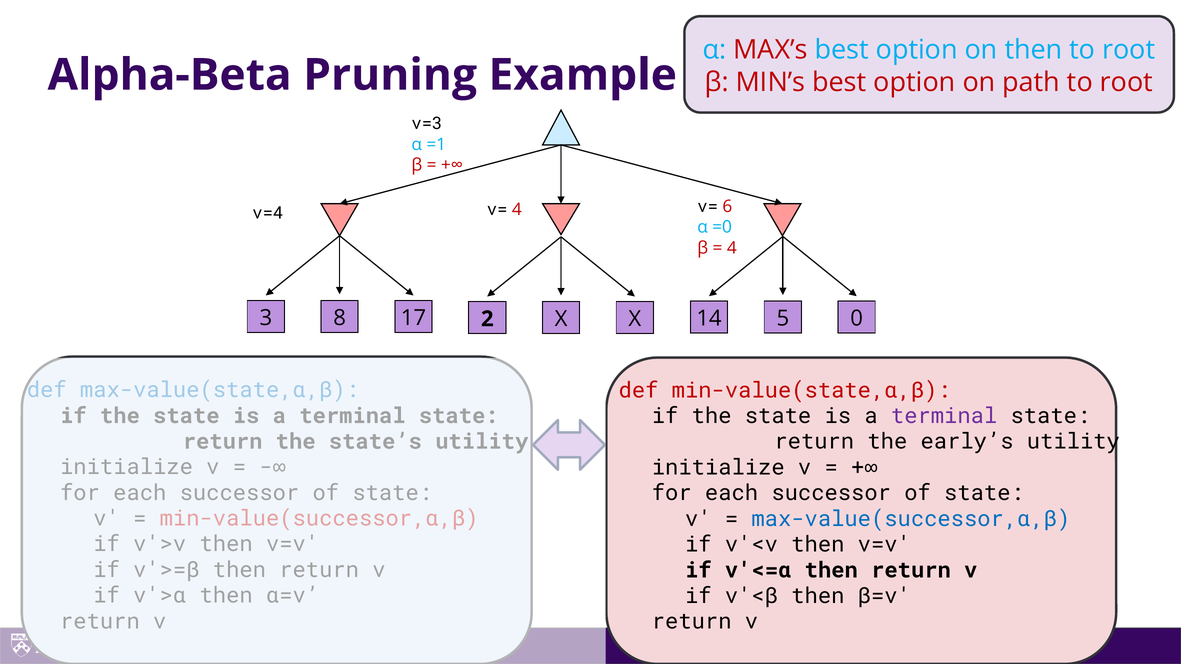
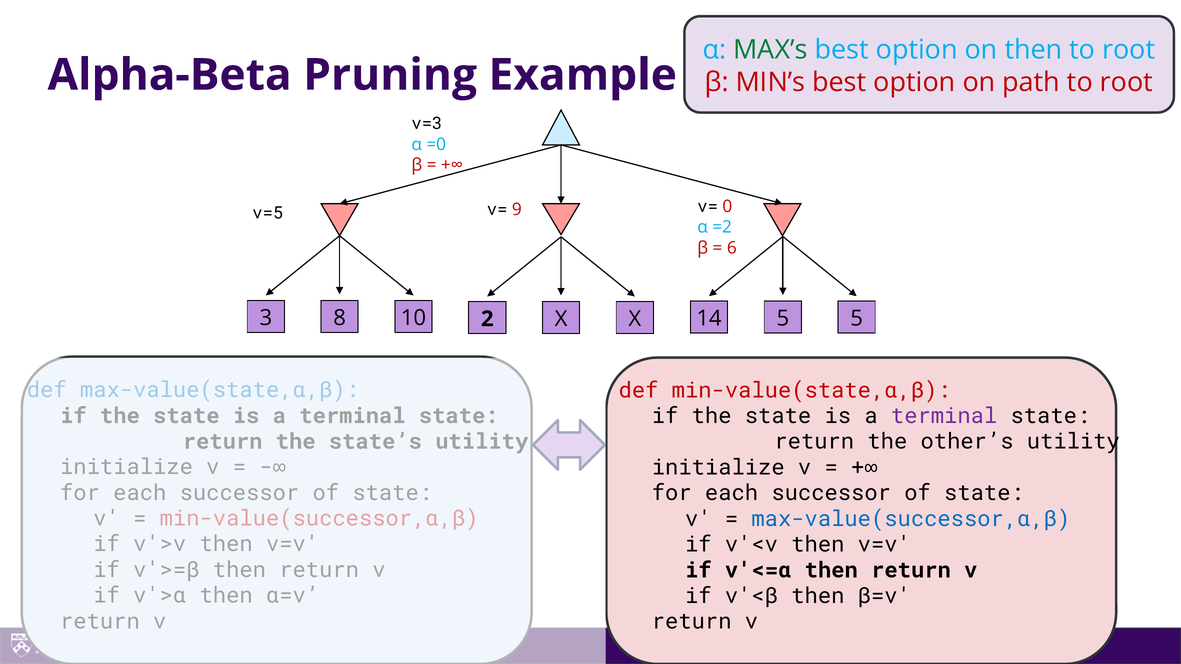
MAX’s colour: red -> green (770, 50)
=1: =1 -> =0 (436, 145)
6: 6 -> 0 (727, 207)
v=4: v=4 -> v=5 (268, 213)
v= 4: 4 -> 9 (517, 210)
=0: =0 -> =2 (722, 227)
4: 4 -> 6 (732, 248)
17: 17 -> 10 (413, 318)
5 0: 0 -> 5 (857, 319)
early’s: early’s -> other’s (967, 442)
